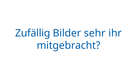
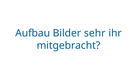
Zufällig: Zufällig -> Aufbau (33, 33)
